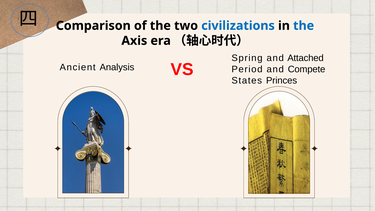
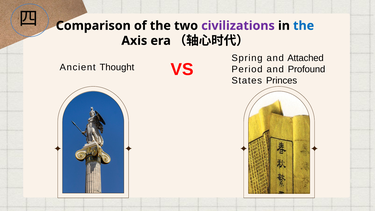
civilizations colour: blue -> purple (238, 26)
Analysis: Analysis -> Thought (117, 67)
Compete: Compete -> Profound (307, 69)
